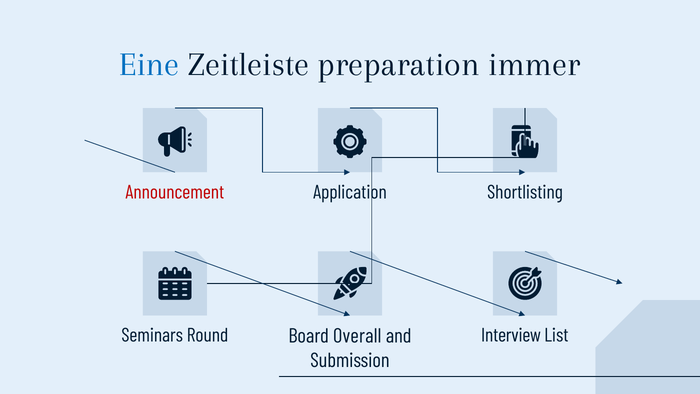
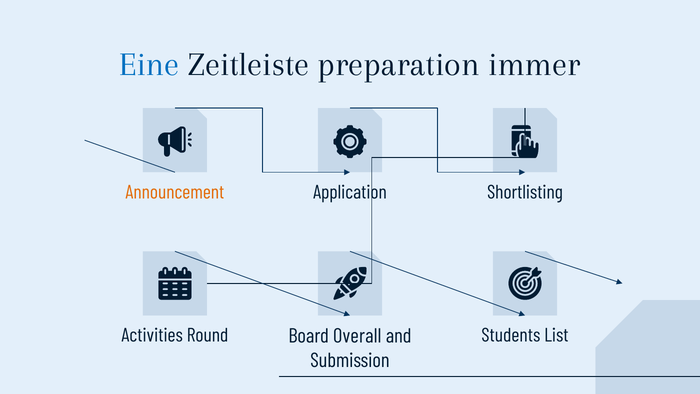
Announcement colour: red -> orange (175, 192)
Seminars: Seminars -> Activities (152, 335)
Interview: Interview -> Students (511, 335)
